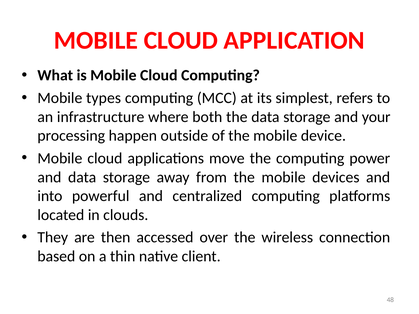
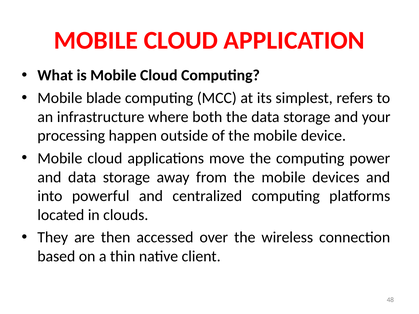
types: types -> blade (104, 98)
